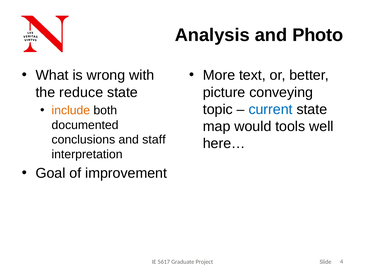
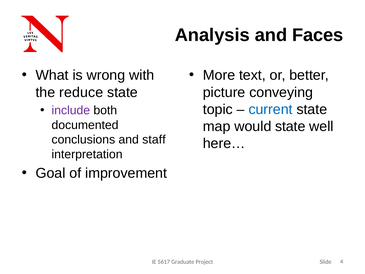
Photo: Photo -> Faces (318, 35)
include colour: orange -> purple (71, 110)
would tools: tools -> state (290, 126)
